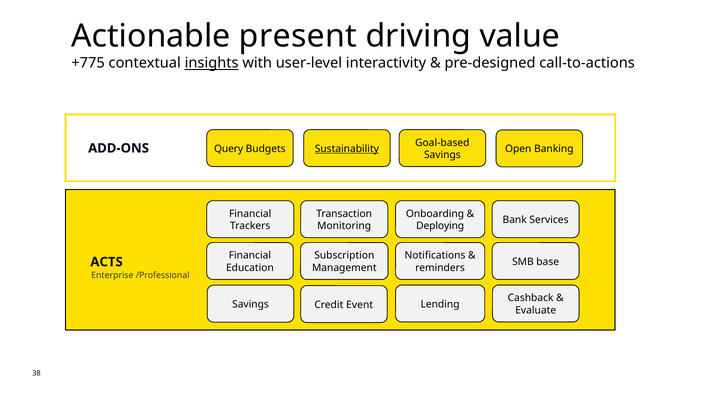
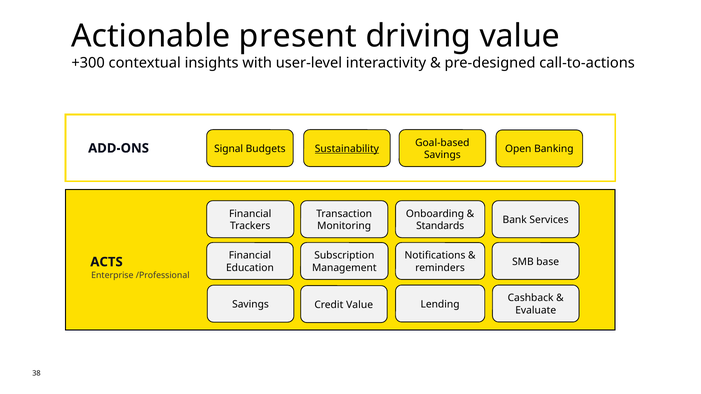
+775: +775 -> +300 (88, 63)
insights underline: present -> none (212, 63)
Query: Query -> Signal (229, 149)
Deploying: Deploying -> Standards (440, 226)
Credit Event: Event -> Value (360, 305)
